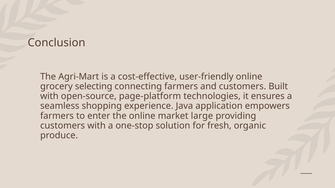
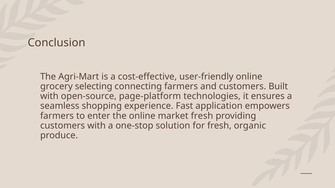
Java: Java -> Fast (184, 106)
market large: large -> fresh (202, 116)
